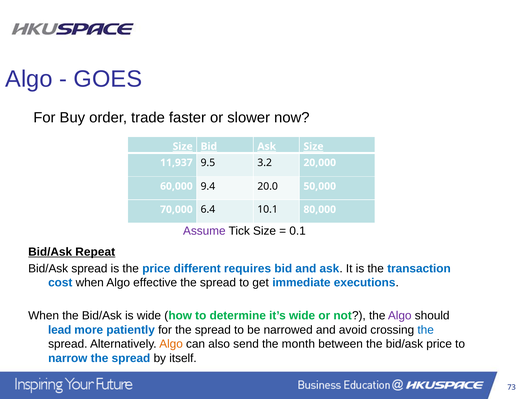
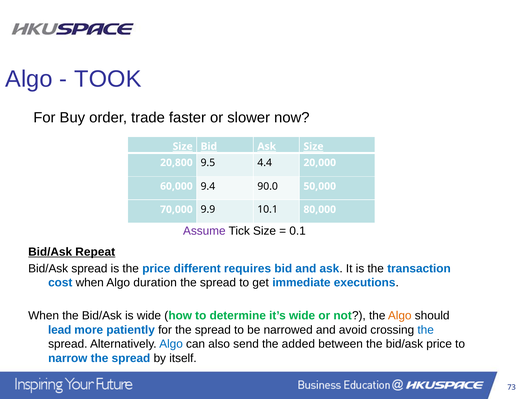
GOES: GOES -> TOOK (108, 79)
11,937: 11,937 -> 20,800 (176, 163)
3.2: 3.2 -> 4.4 (265, 163)
20.0: 20.0 -> 90.0 (268, 186)
6.4: 6.4 -> 9.9 (208, 210)
effective: effective -> duration (155, 283)
Algo colour: purple -> orange (400, 316)
Algo colour: orange -> blue (171, 344)
month: month -> added (298, 344)
